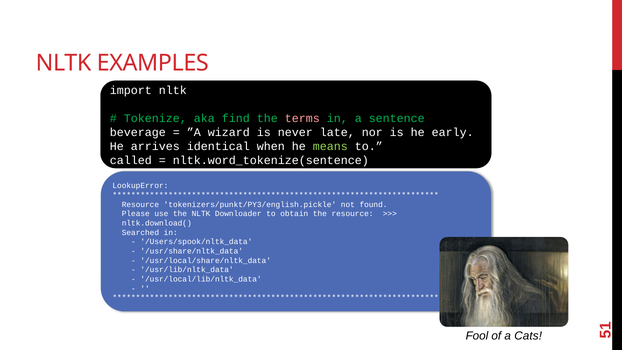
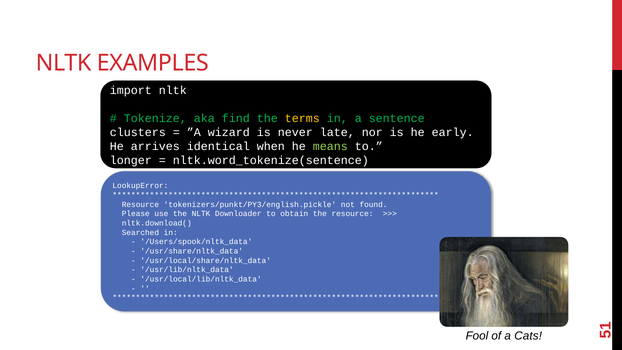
terms colour: pink -> yellow (302, 118)
beverage: beverage -> clusters (138, 132)
called: called -> longer (131, 160)
